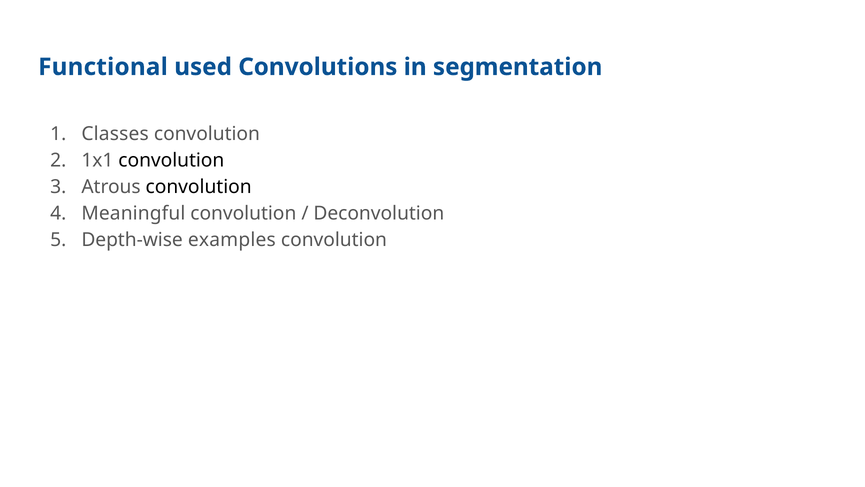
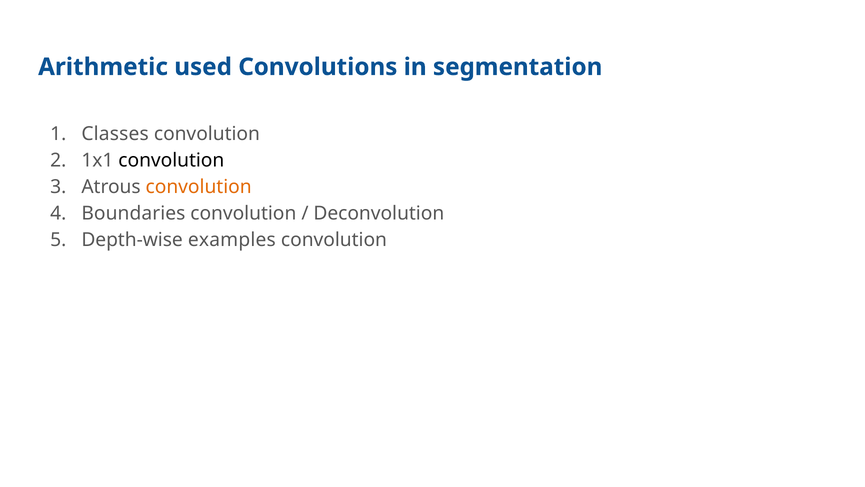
Functional: Functional -> Arithmetic (103, 67)
convolution colour: black -> orange (199, 187)
Meaningful: Meaningful -> Boundaries (133, 213)
